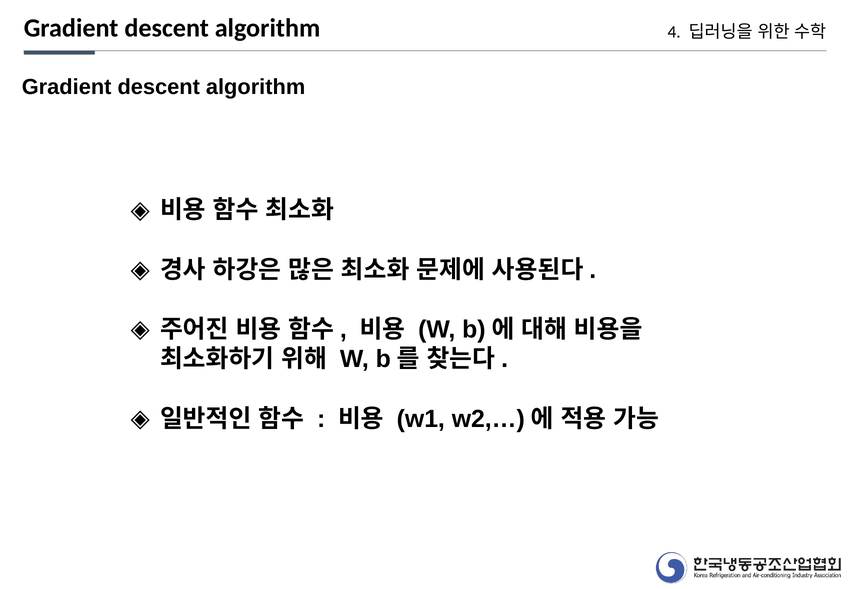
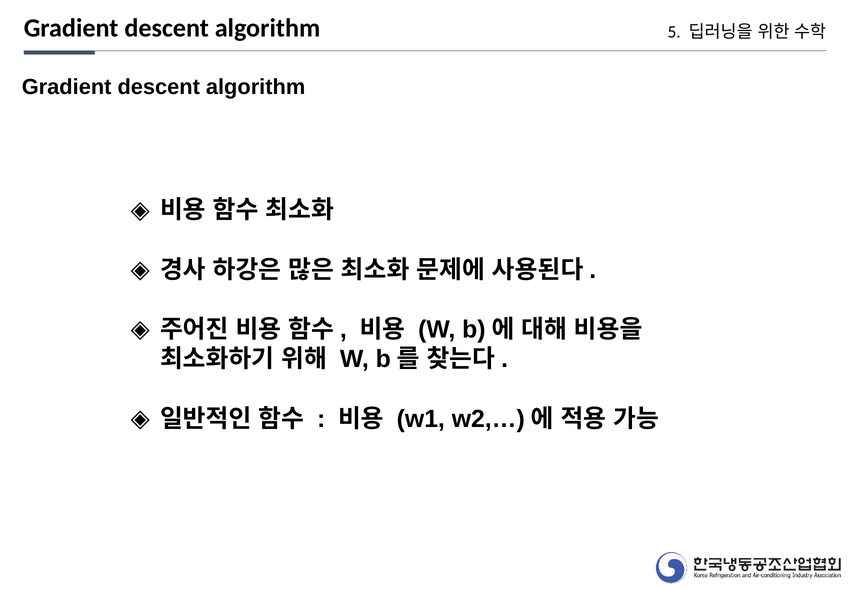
4: 4 -> 5 (674, 32)
